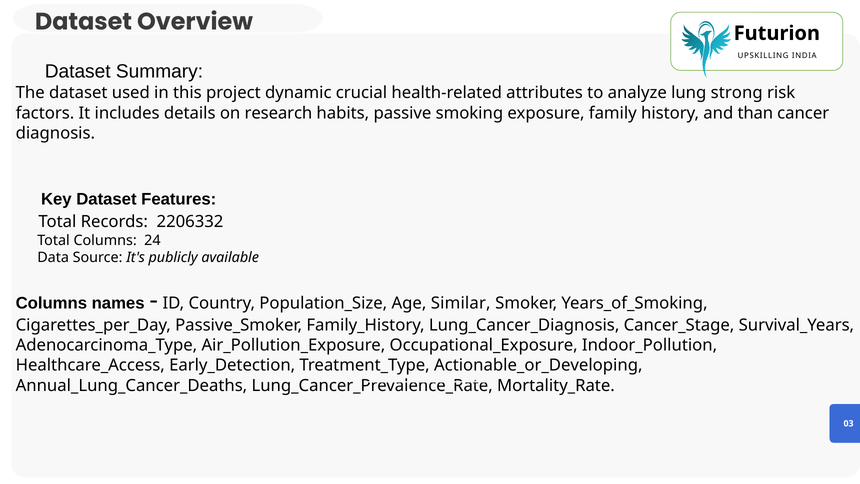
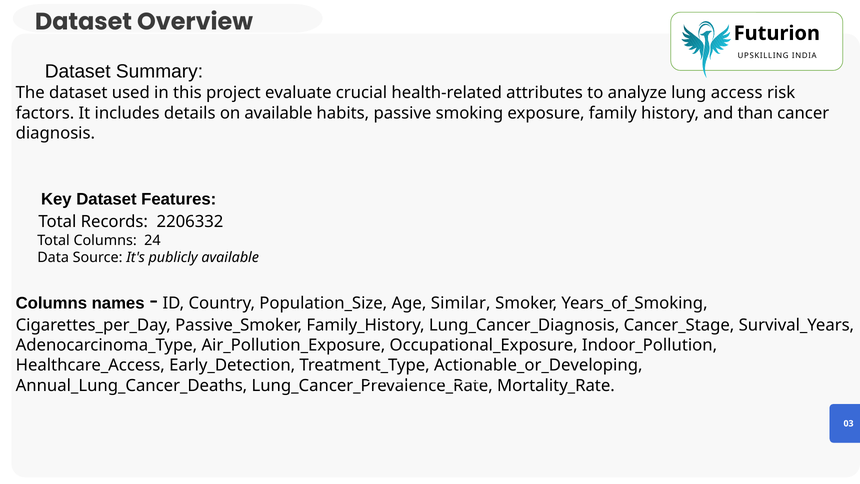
dynamic: dynamic -> evaluate (298, 93)
strong: strong -> access (737, 93)
on research: research -> available (278, 113)
